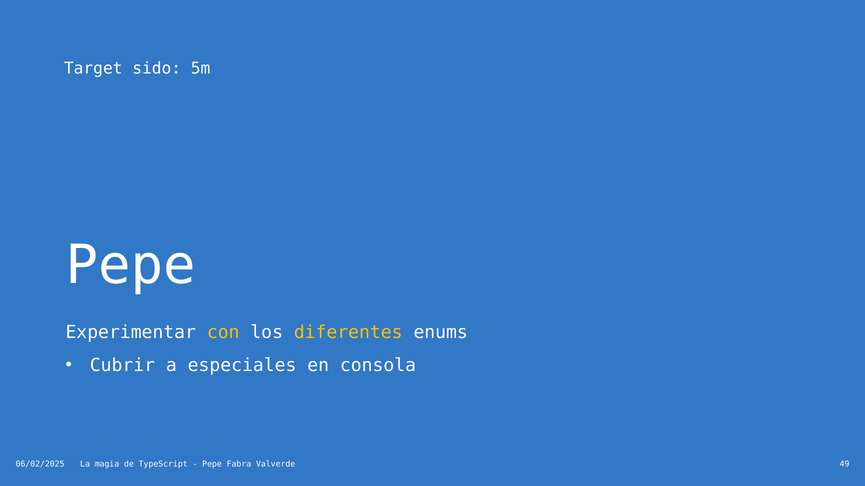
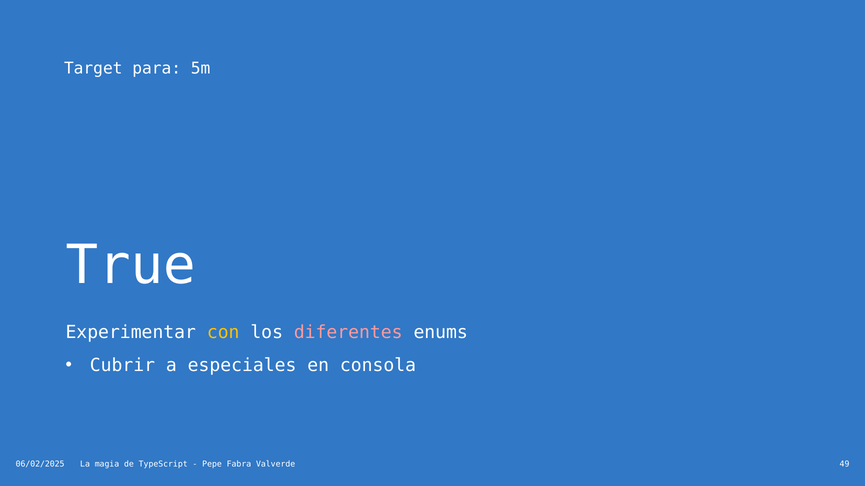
sido: sido -> para (157, 69)
Pepe: Pepe -> True (131, 266)
diferentes colour: yellow -> pink (348, 333)
